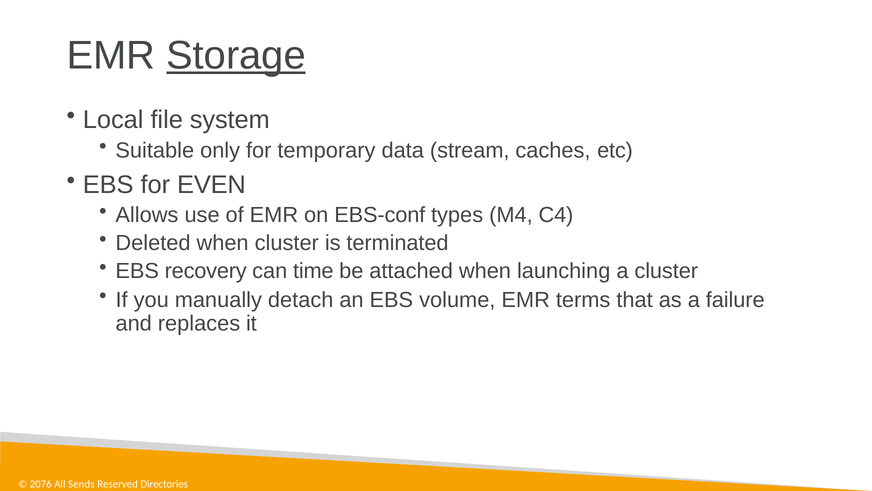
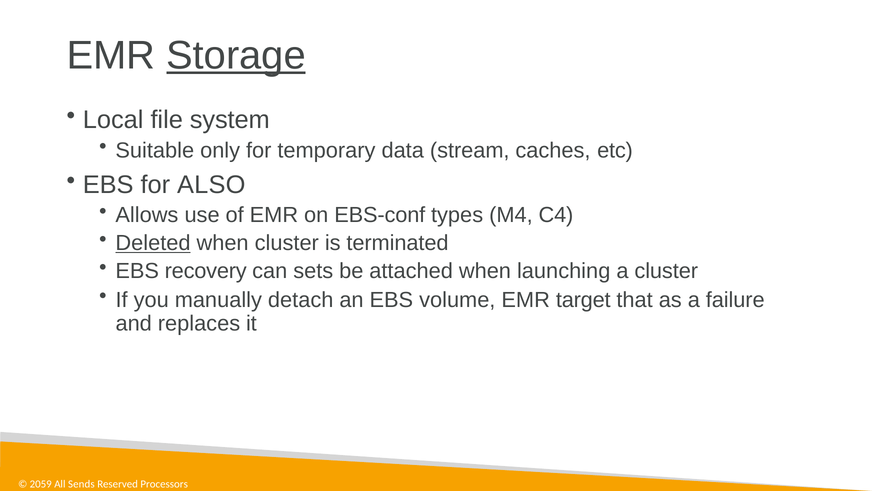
EVEN: EVEN -> ALSO (211, 185)
Deleted underline: none -> present (153, 243)
time: time -> sets (313, 271)
terms: terms -> target (583, 300)
2076: 2076 -> 2059 (41, 484)
Directories: Directories -> Processors (164, 484)
